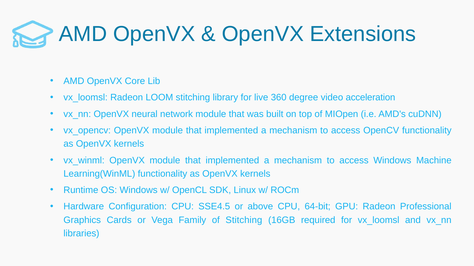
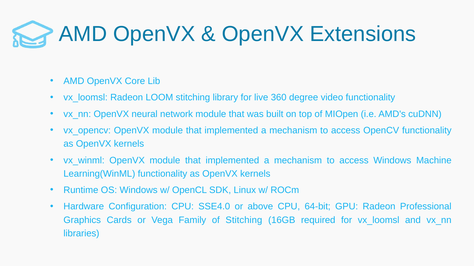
video acceleration: acceleration -> functionality (370, 98)
SSE4.5: SSE4.5 -> SSE4.0 (214, 207)
